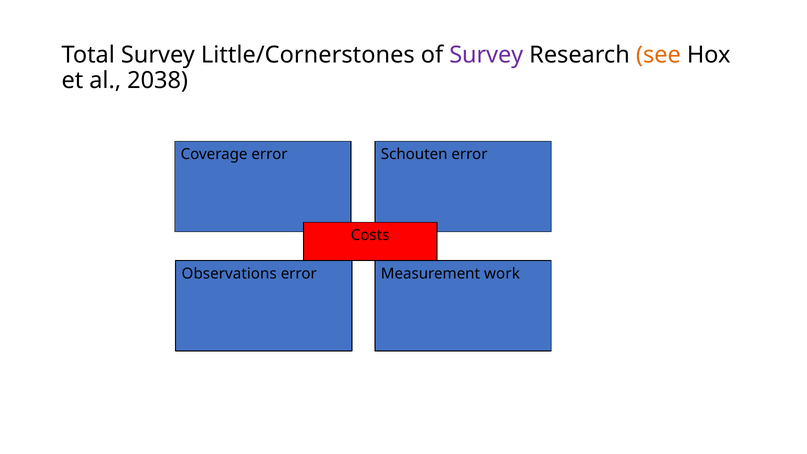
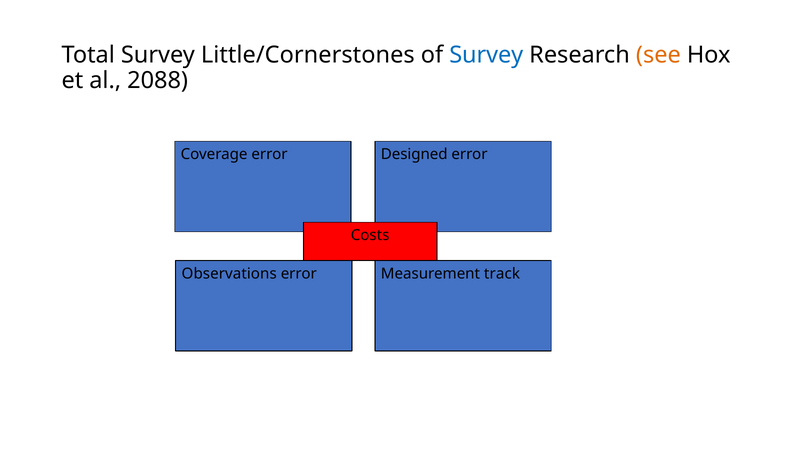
Survey colour: purple -> blue (486, 55)
2038: 2038 -> 2088 (158, 81)
Schouten: Schouten -> Designed (414, 154)
work: work -> track (502, 273)
